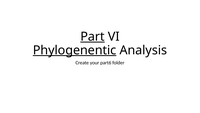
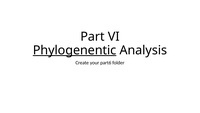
Part underline: present -> none (93, 36)
